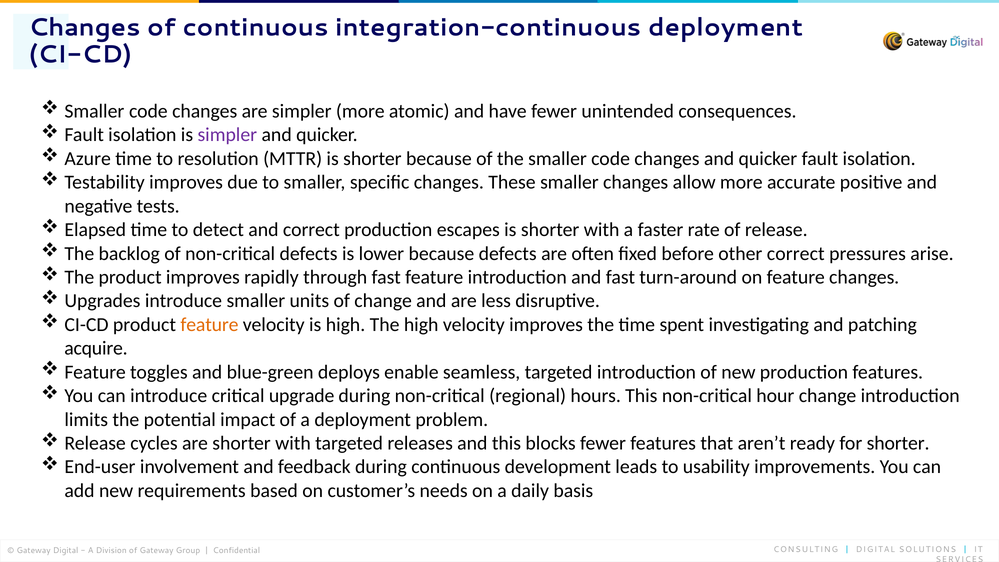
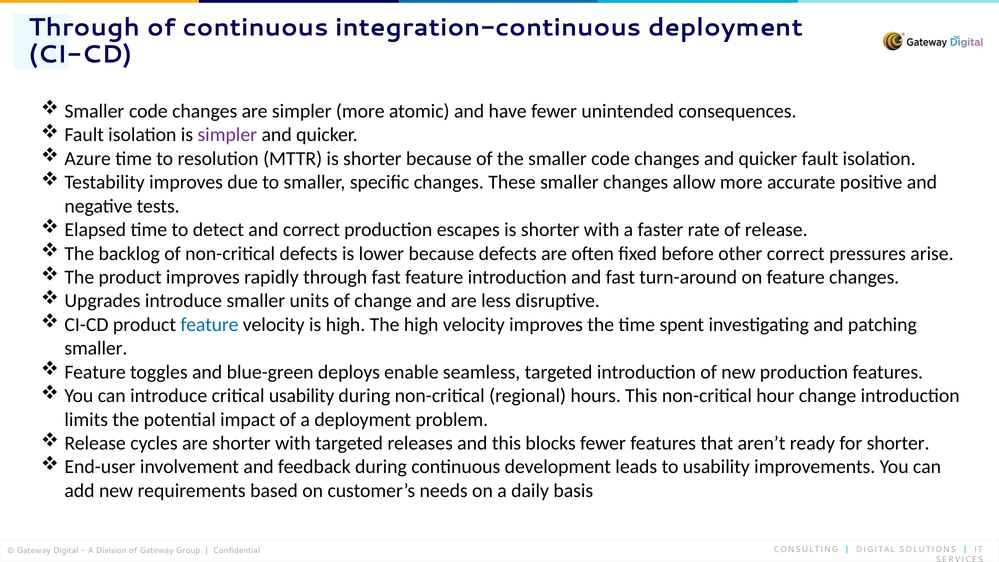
Changes: Changes -> Through (84, 28)
feature colour: orange -> blue (209, 325)
acquire: acquire -> smaller (96, 348)
critical upgrade: upgrade -> usability (302, 396)
